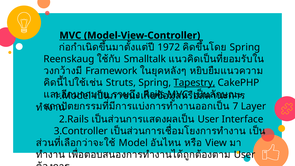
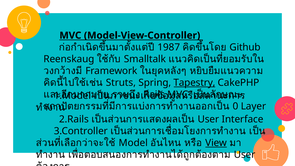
1972: 1972 -> 1987 (169, 47)
Spring: Spring -> Github (245, 47)
7: 7 -> 0 (235, 106)
View underline: none -> present (216, 143)
